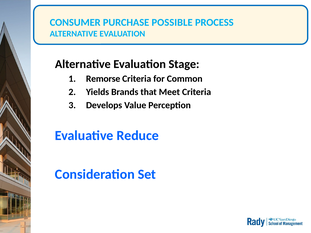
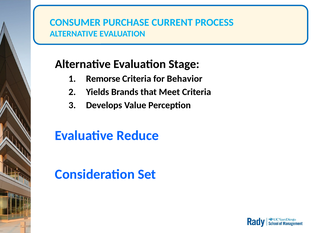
POSSIBLE: POSSIBLE -> CURRENT (172, 23)
Common: Common -> Behavior (185, 79)
